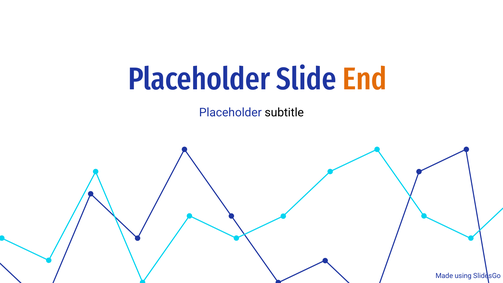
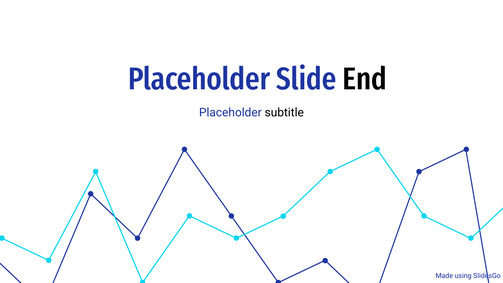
End colour: orange -> black (365, 79)
